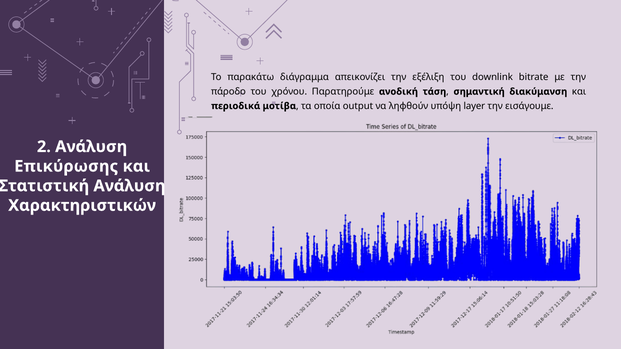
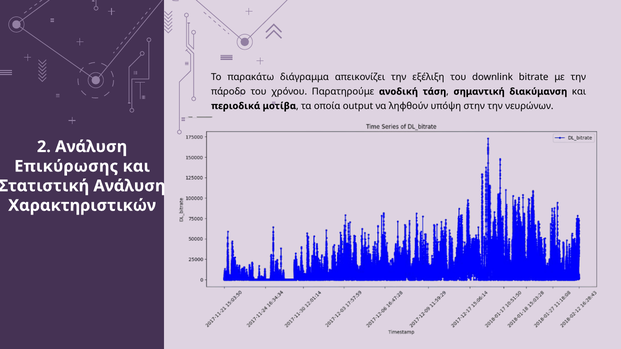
layer: layer -> στην (474, 106)
εισάγουμε: εισάγουμε -> νευρώνων (529, 106)
